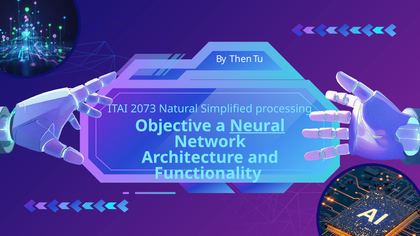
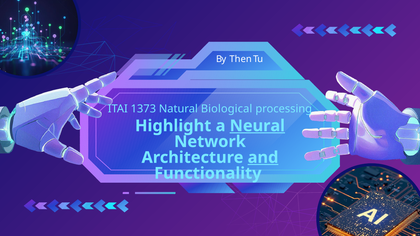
2073: 2073 -> 1373 (143, 109)
Simplified: Simplified -> Biological (227, 109)
Objective: Objective -> Highlight (173, 126)
and underline: none -> present (263, 158)
